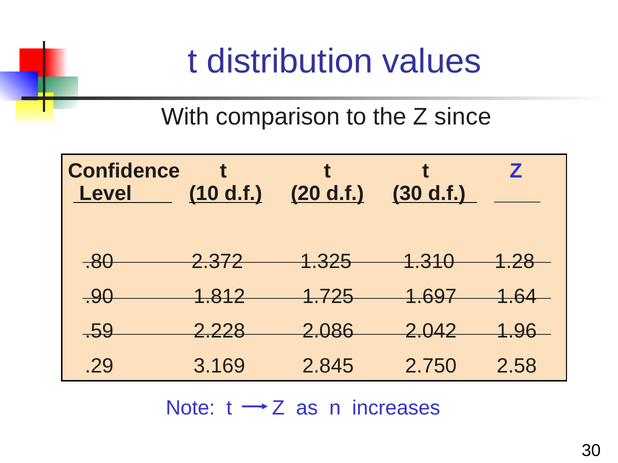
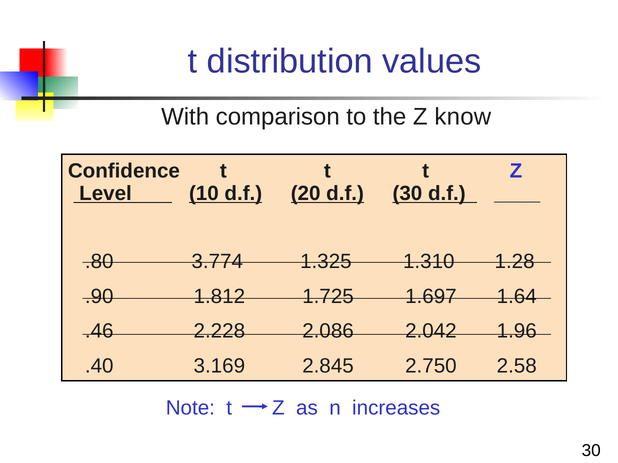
since: since -> know (463, 117)
2.372: 2.372 -> 3.774 (217, 262)
.59: .59 -> .46 (99, 332)
.29: .29 -> .40 (99, 367)
